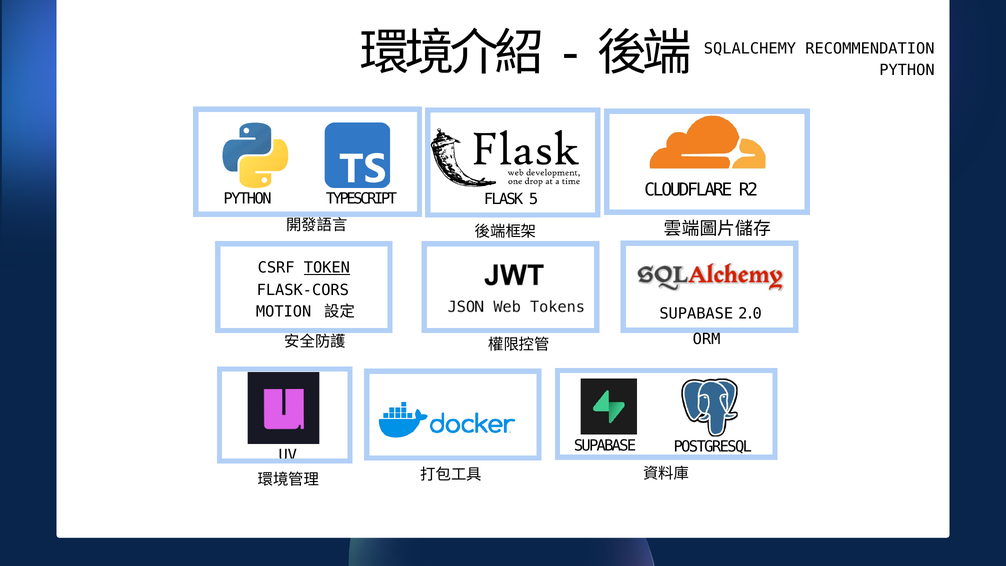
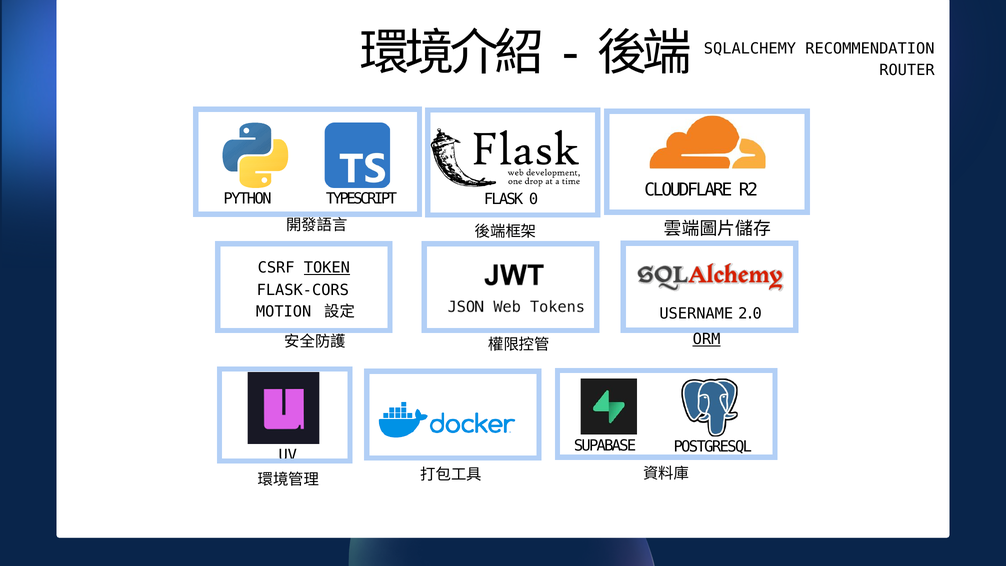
PYTHON: PYTHON -> ROUTER (907, 70)
5: 5 -> 0 (534, 199)
SUPABASE: SUPABASE -> USERNAME (696, 314)
ORM underline: none -> present (707, 339)
